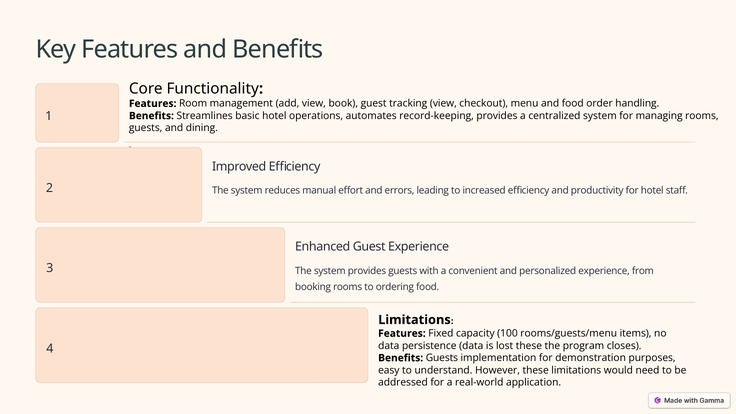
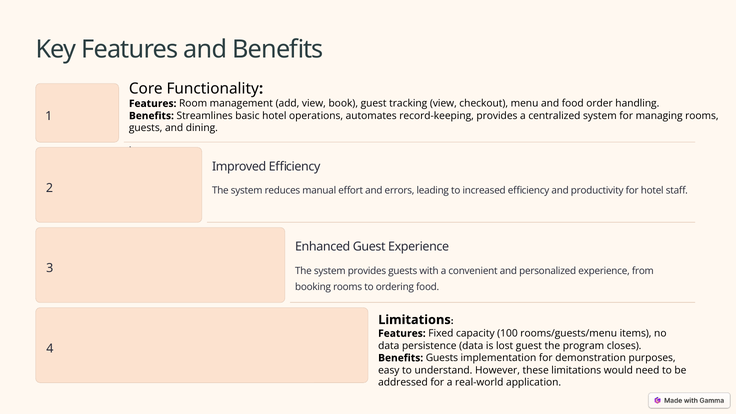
lost these: these -> guest (529, 346)
